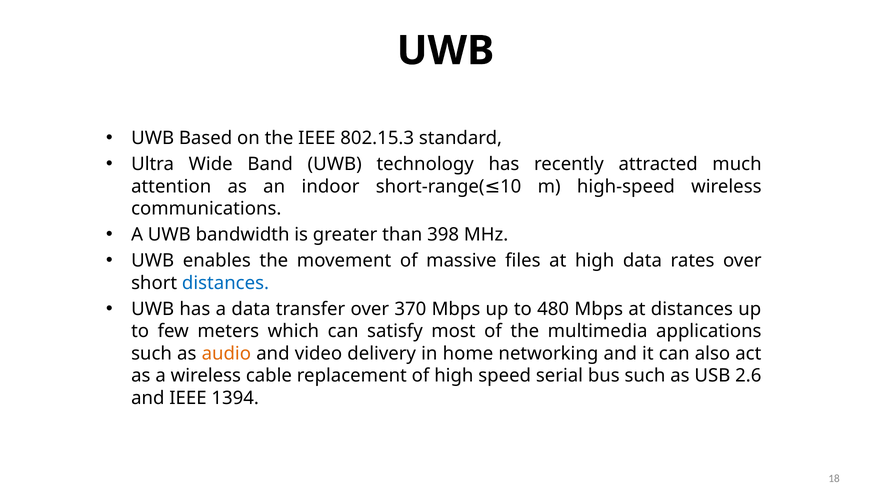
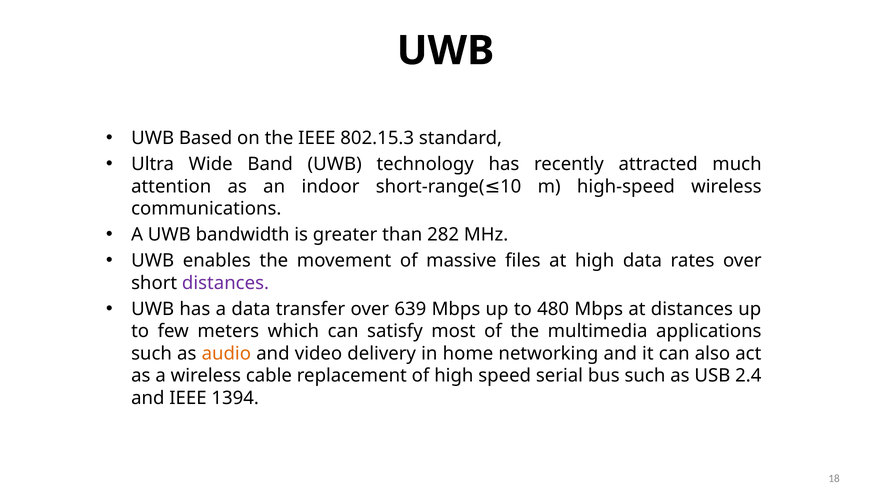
398: 398 -> 282 (443, 235)
distances colour: blue -> purple (225, 283)
370: 370 -> 639 (410, 309)
2.6: 2.6 -> 2.4 (748, 376)
